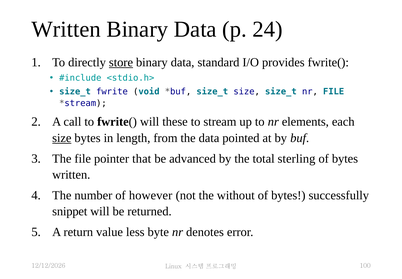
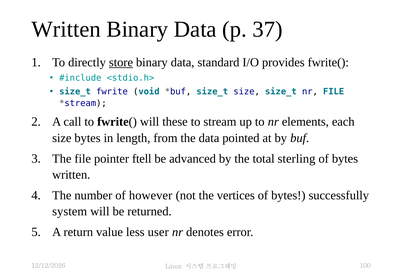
24: 24 -> 37 (268, 29)
size underline: present -> none (62, 138)
that: that -> ftell (142, 158)
without: without -> vertices (236, 195)
snippet: snippet -> system (70, 211)
byte: byte -> user (158, 232)
